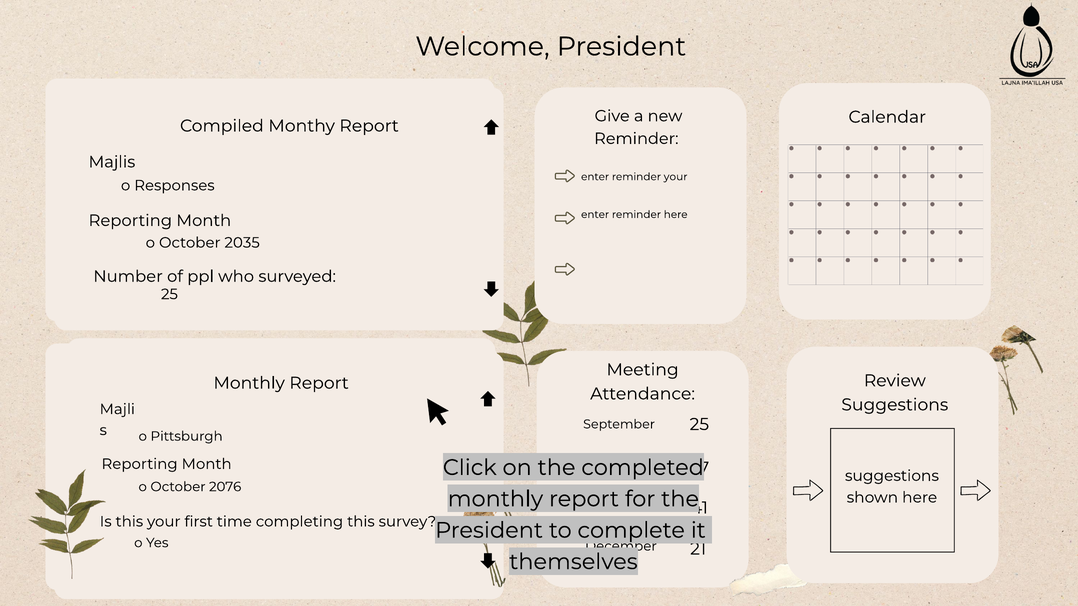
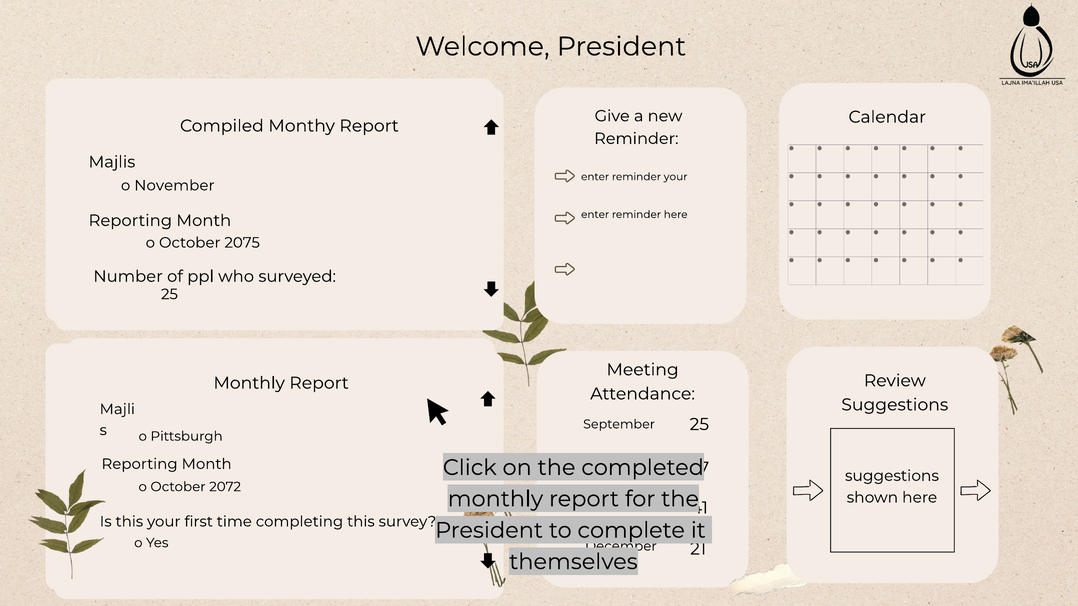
o Responses: Responses -> November (174, 186)
2035: 2035 -> 2075 (242, 243)
2076: 2076 -> 2072 (225, 487)
